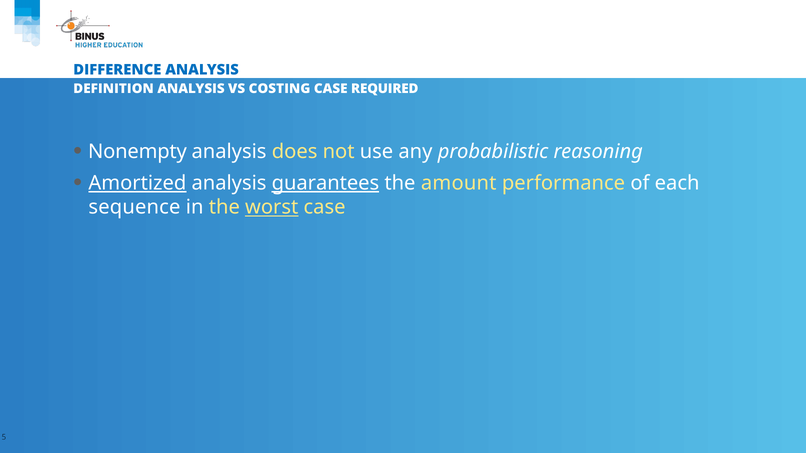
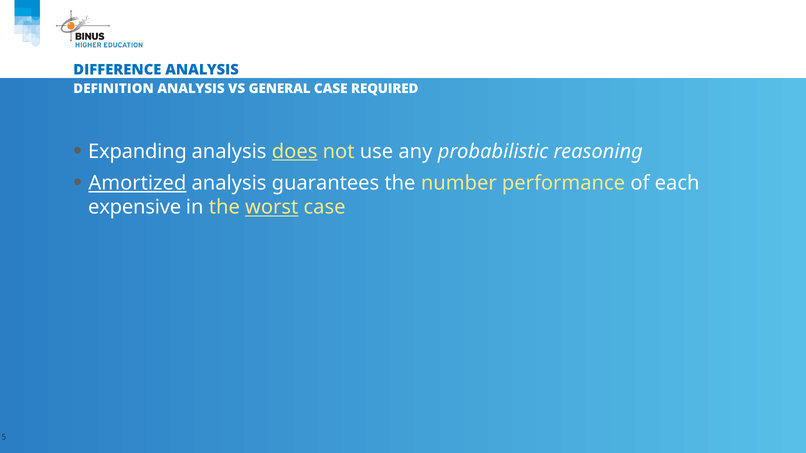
COSTING: COSTING -> GENERAL (280, 89)
Nonempty: Nonempty -> Expanding (137, 152)
does underline: none -> present (295, 152)
guarantees underline: present -> none (325, 183)
amount: amount -> number (459, 183)
sequence: sequence -> expensive (135, 207)
